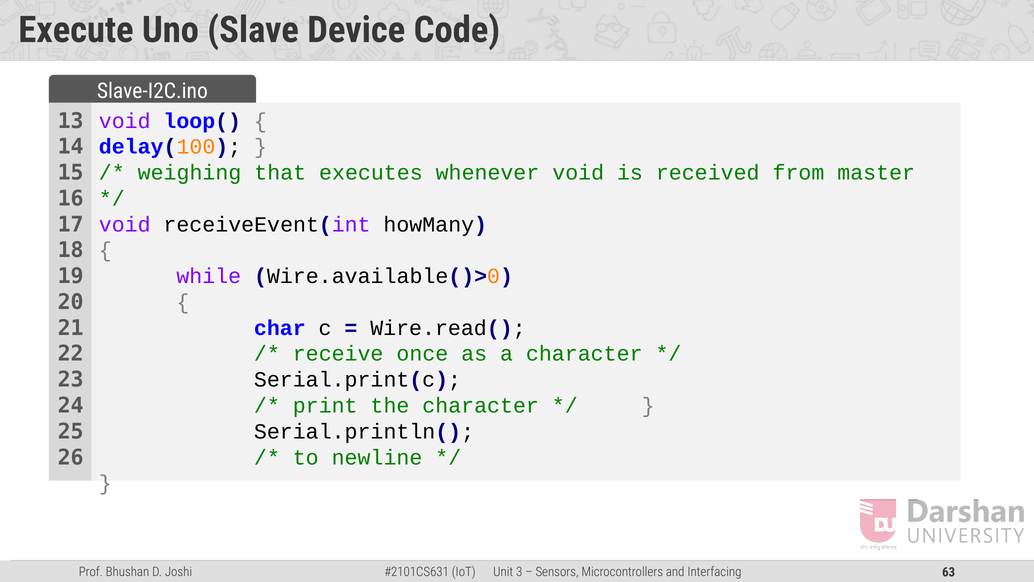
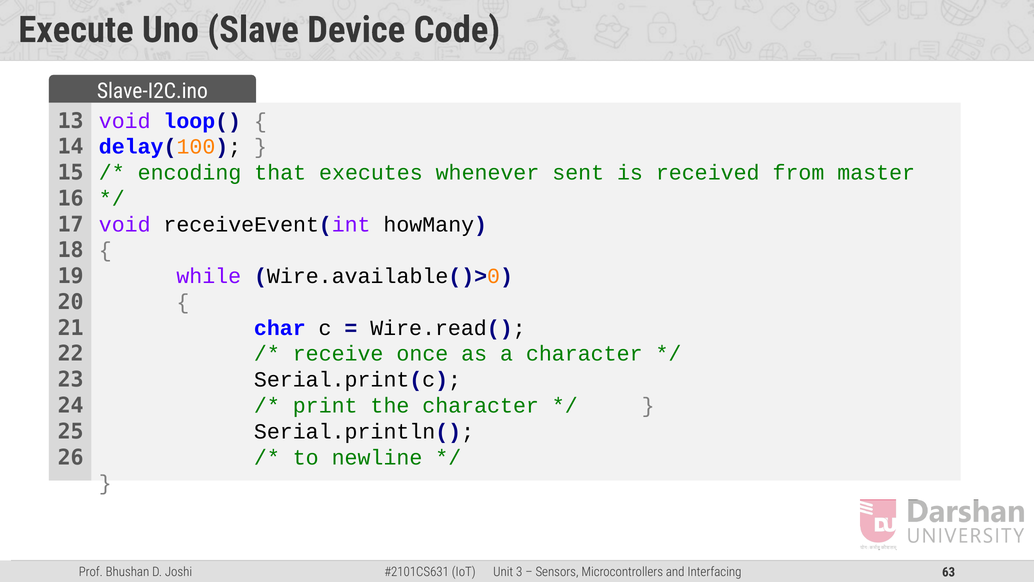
weighing: weighing -> encoding (190, 173)
whenever void: void -> sent (578, 173)
